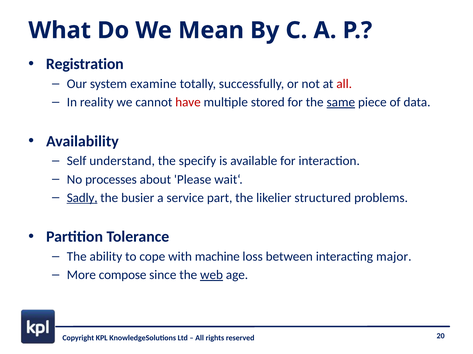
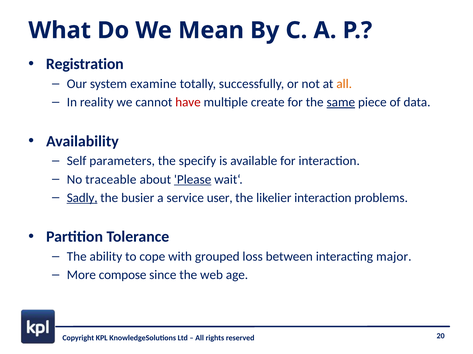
all colour: red -> orange (344, 84)
stored: stored -> create (268, 102)
understand: understand -> parameters (122, 161)
processes: processes -> traceable (111, 180)
Please underline: none -> present (193, 180)
part: part -> user (220, 198)
likelier structured: structured -> interaction (323, 198)
machine: machine -> grouped (217, 257)
web underline: present -> none (212, 275)
